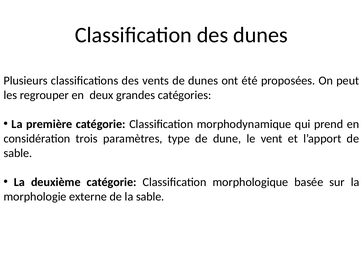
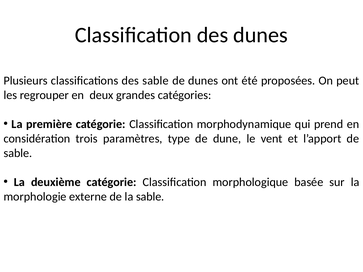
des vents: vents -> sable (156, 81)
